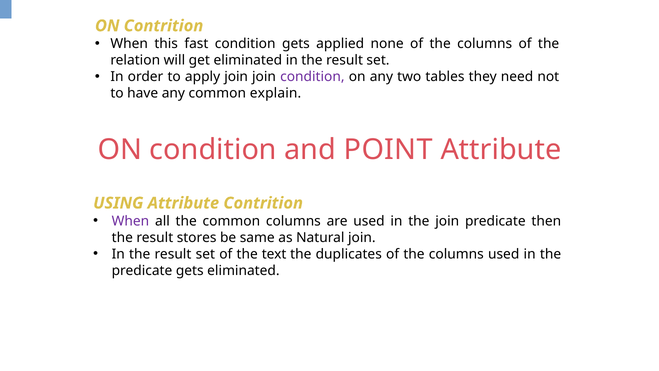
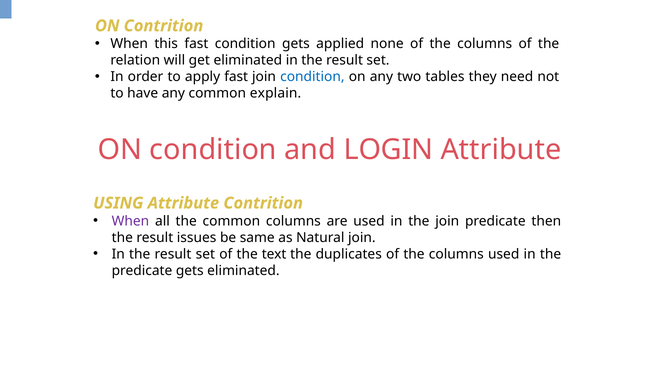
apply join: join -> fast (236, 77)
condition colour: purple -> blue (312, 77)
POINT: POINT -> LOGIN (388, 149)
stores: stores -> issues (197, 237)
